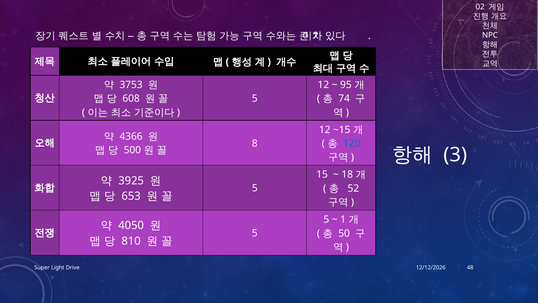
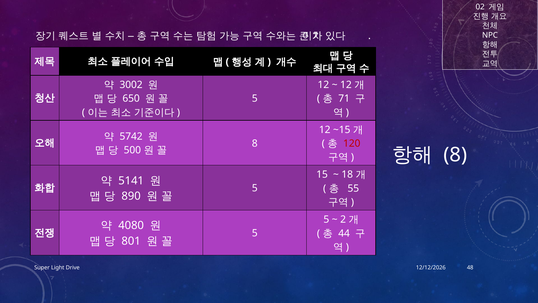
3753: 3753 -> 3002 (131, 85)
95: 95 -> 12 (346, 85)
608: 608 -> 650 (131, 98)
74: 74 -> 71 (344, 98)
4366: 4366 -> 5742 (131, 136)
120 colour: blue -> red (352, 143)
3: 3 -> 8 (455, 155)
3925: 3925 -> 5141 (131, 180)
52: 52 -> 55 (353, 188)
653: 653 -> 890 (131, 196)
1: 1 -> 2 (343, 219)
4050: 4050 -> 4080 (131, 225)
50: 50 -> 44 (344, 233)
810: 810 -> 801 (131, 241)
